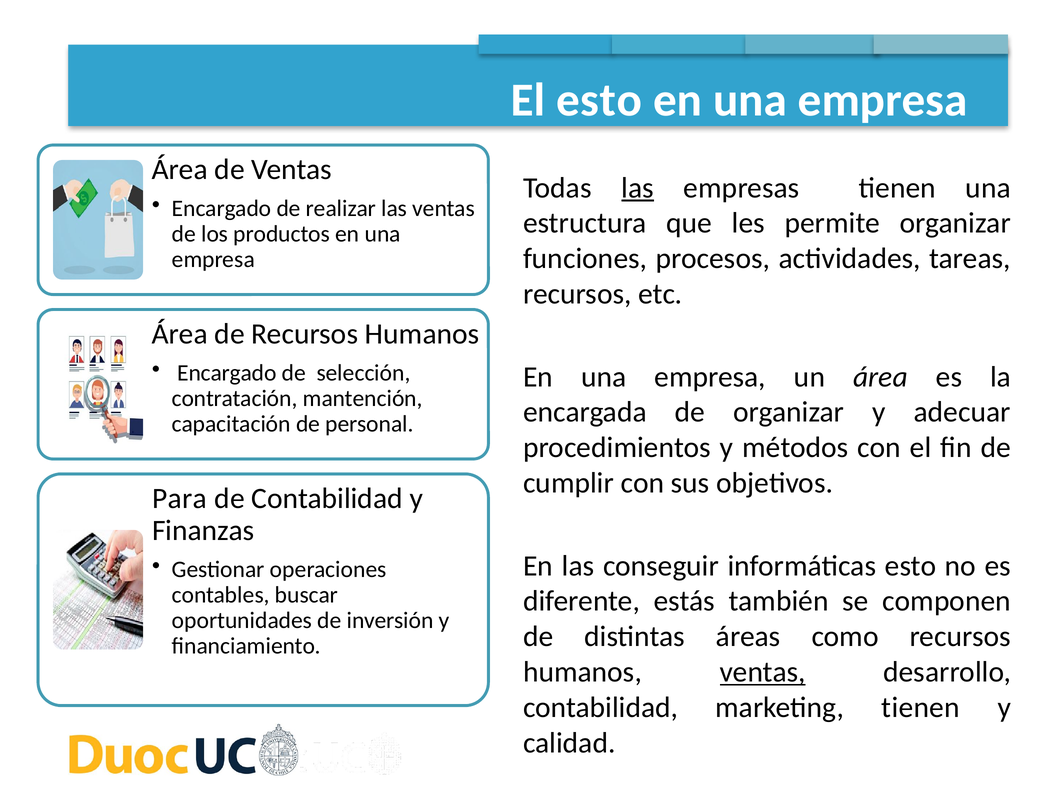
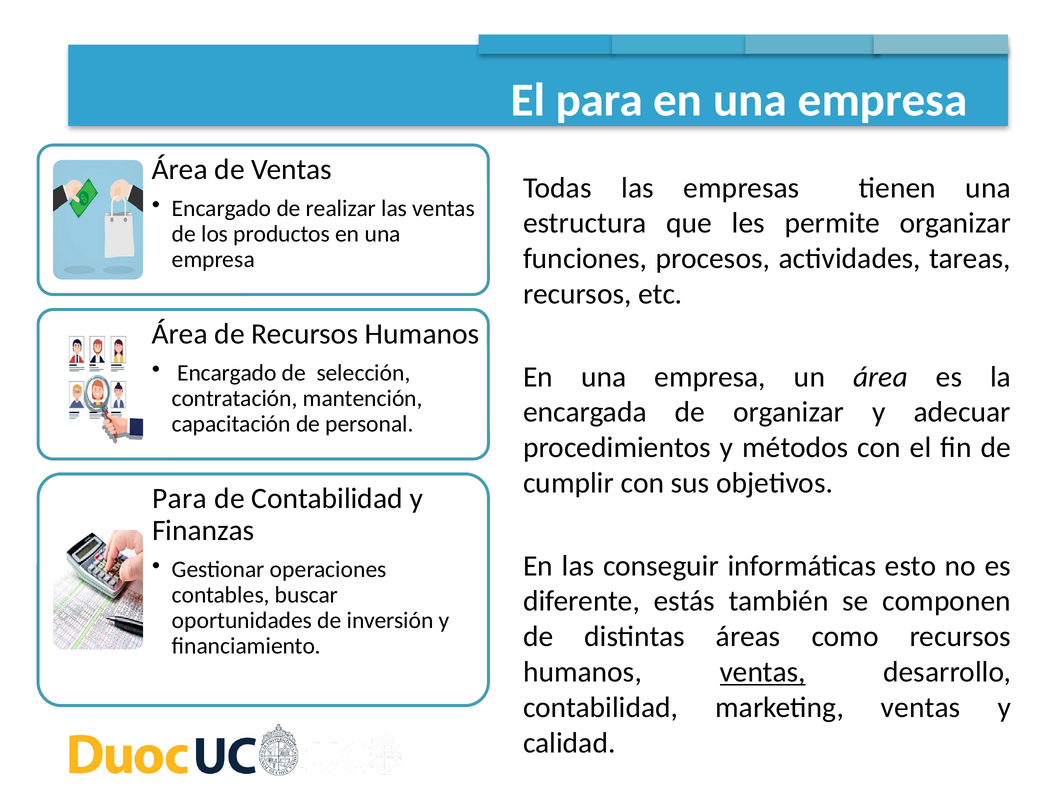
El esto: esto -> para (599, 100)
las underline: present -> none (638, 188)
marketing tienen: tienen -> ventas (921, 708)
